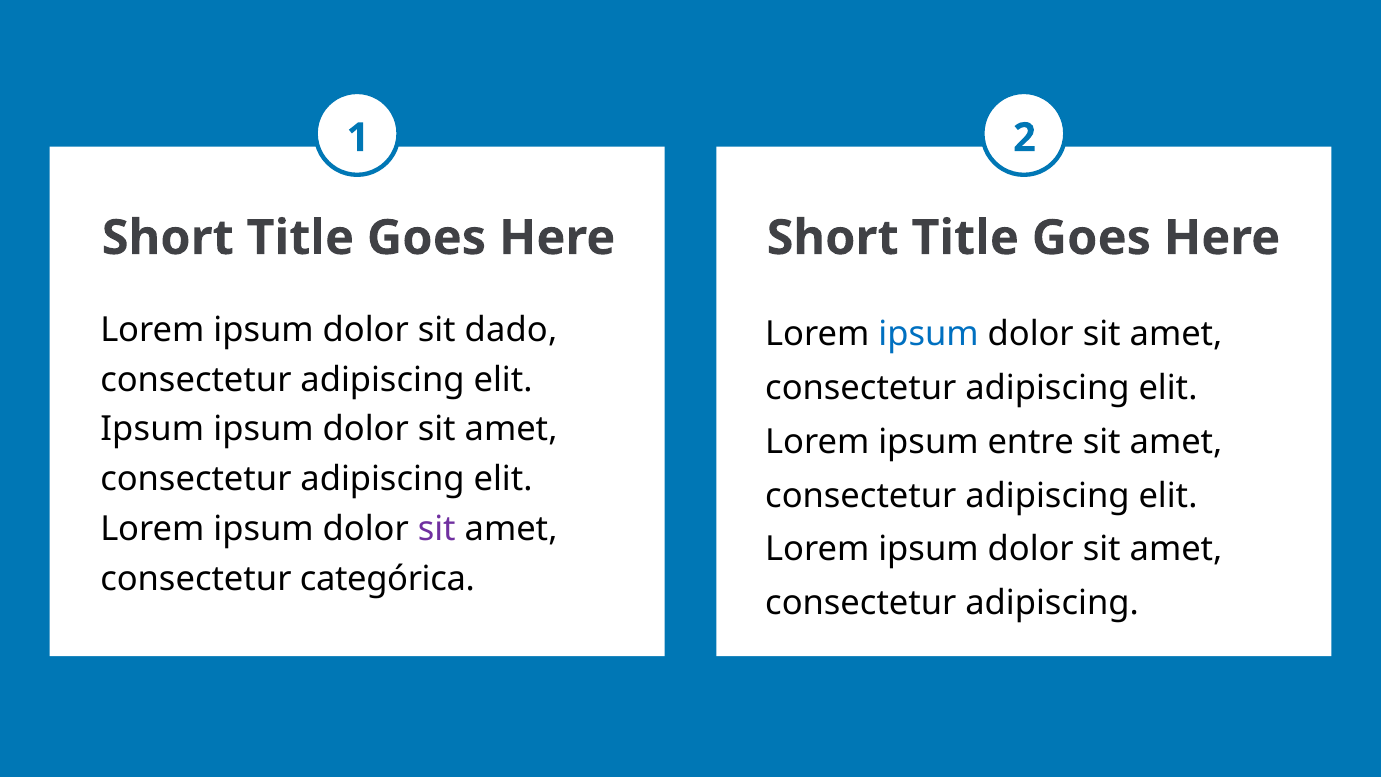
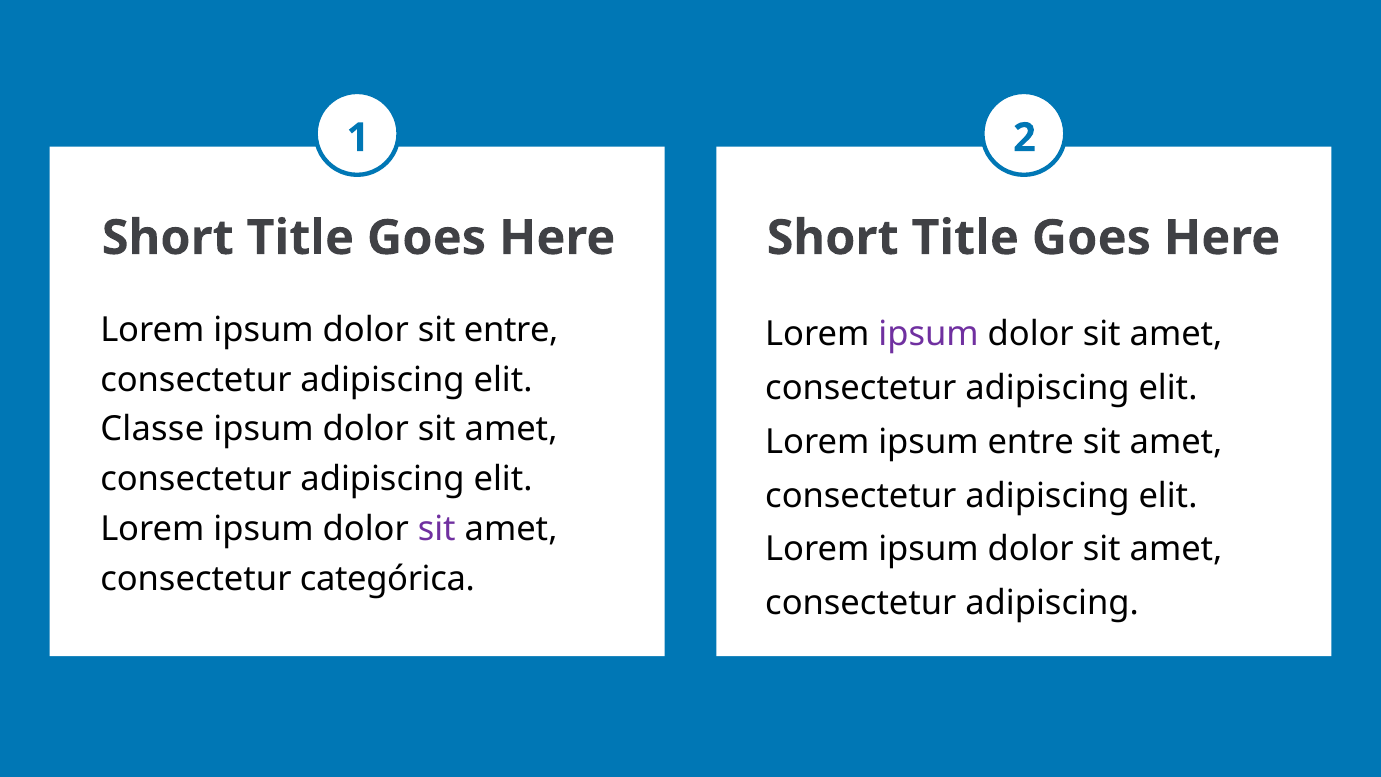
sit dado: dado -> entre (511, 330)
ipsum colour: blue -> purple (929, 334)
Ipsum: Ipsum -> Classe (152, 429)
